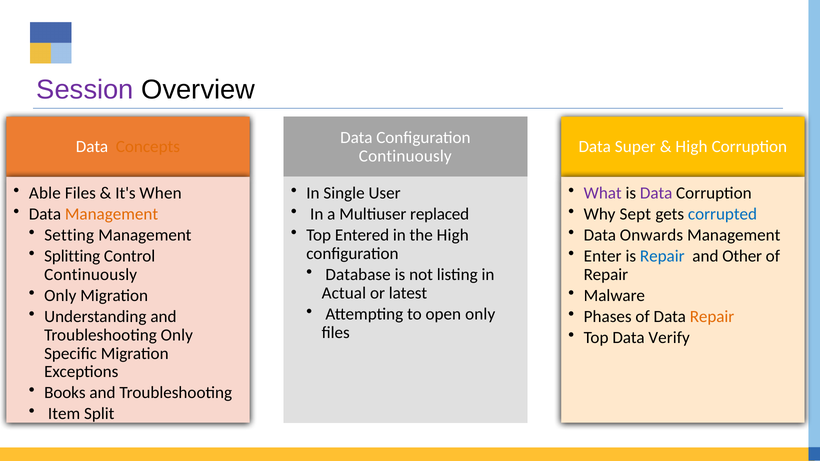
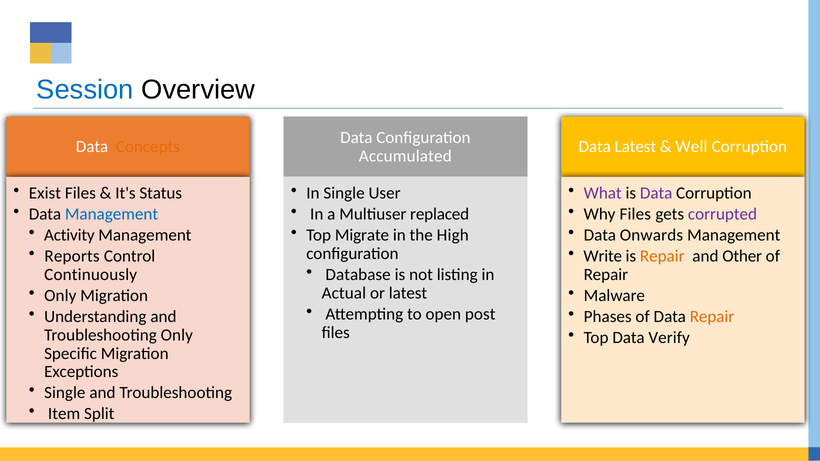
Session colour: purple -> blue (85, 90)
Data Super: Super -> Latest (635, 147)
High: High -> Well (692, 147)
Continuously: Continuously -> Accumulated (405, 156)
Able: Able -> Exist (45, 193)
When: When -> Status (161, 193)
Management colour: orange -> blue (112, 214)
Why Sept: Sept -> Files (635, 214)
corrupted colour: blue -> purple (723, 214)
Setting: Setting -> Activity (69, 235)
Entered: Entered -> Migrate (362, 235)
Splitting: Splitting -> Reports (72, 256)
Enter: Enter -> Write (603, 256)
Repair colour: blue -> orange (662, 256)
open only: only -> post (480, 314)
Books: Books -> Single (65, 393)
